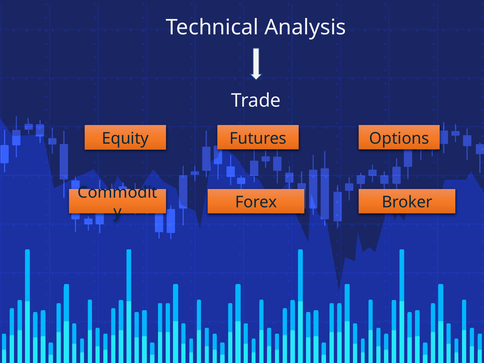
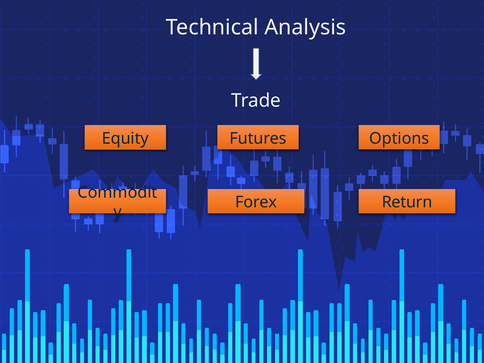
Broker: Broker -> Return (407, 202)
